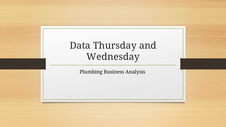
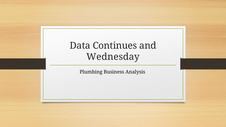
Thursday: Thursday -> Continues (115, 46)
